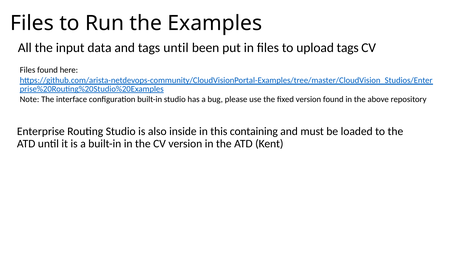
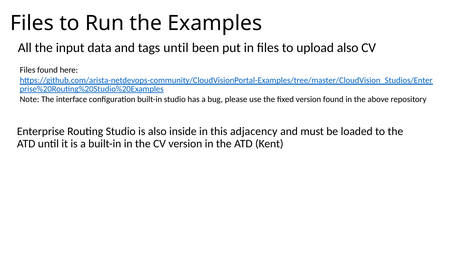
upload tags: tags -> also (348, 48)
containing: containing -> adjacency (254, 131)
